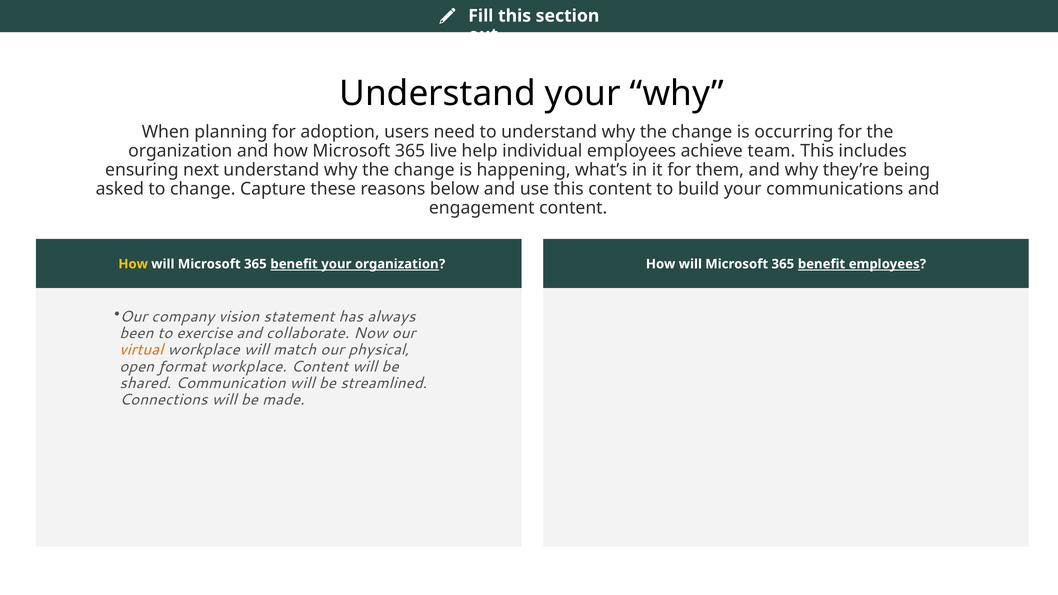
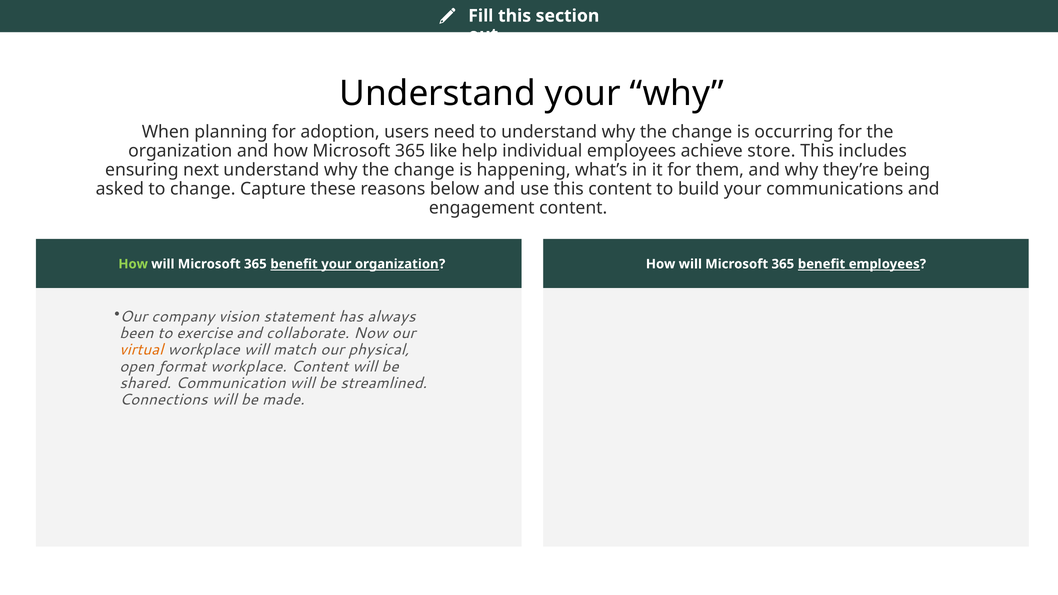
live: live -> like (443, 151)
team: team -> store (771, 151)
How colour: yellow -> light green (133, 264)
